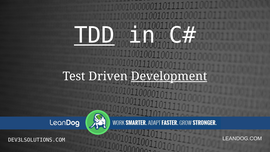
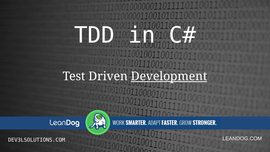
TDD underline: present -> none (94, 35)
